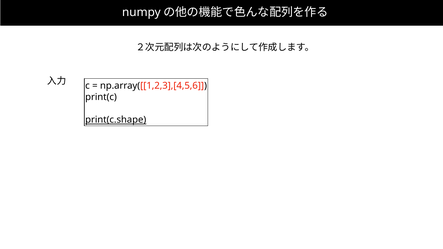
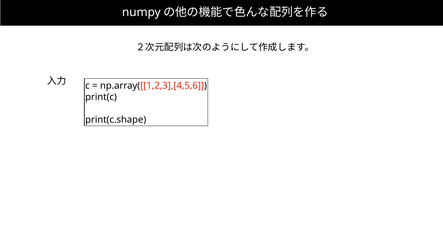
print(c.shape underline: present -> none (116, 120)
